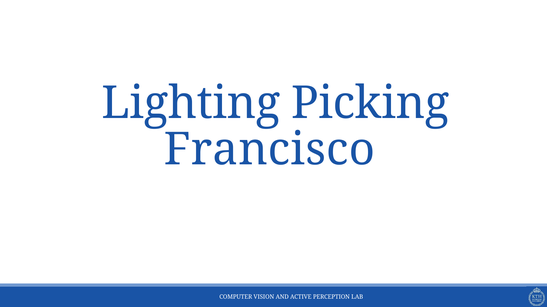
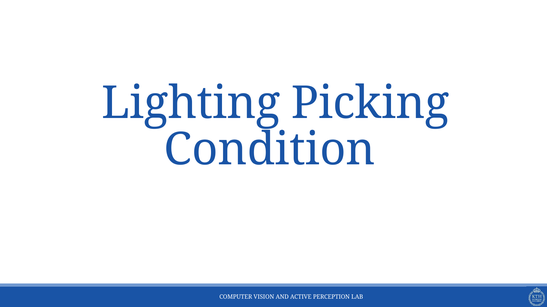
Francisco: Francisco -> Condition (270, 150)
